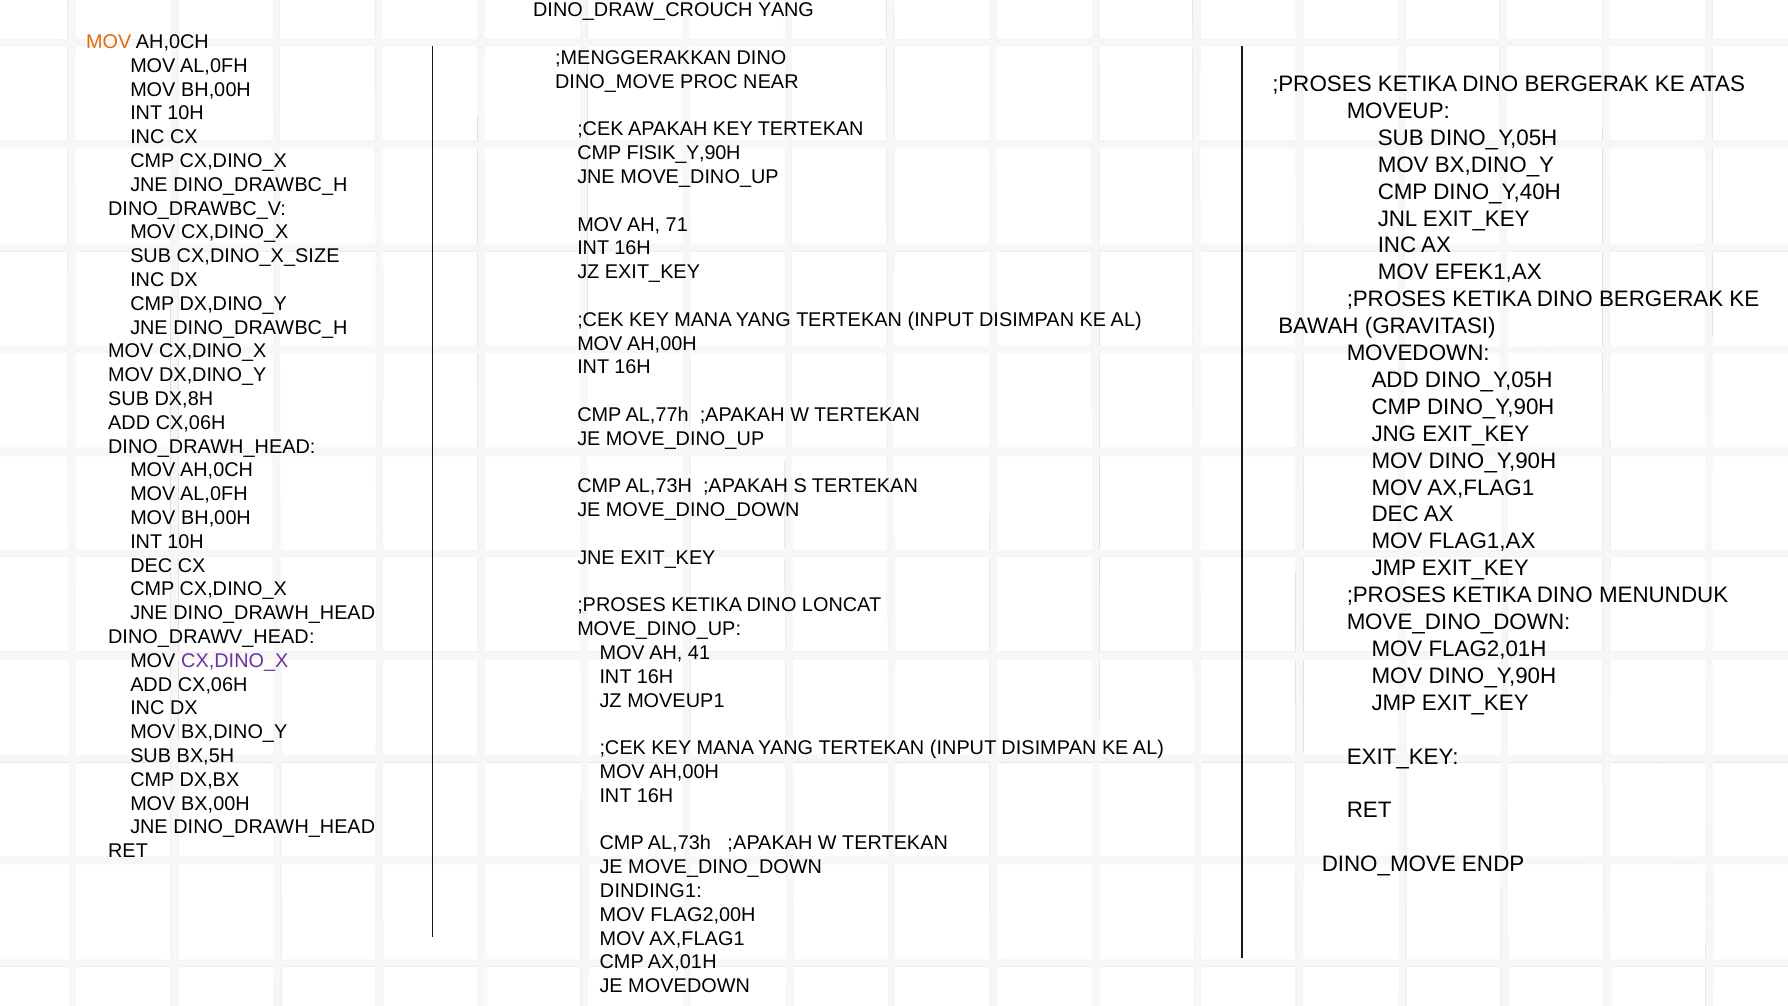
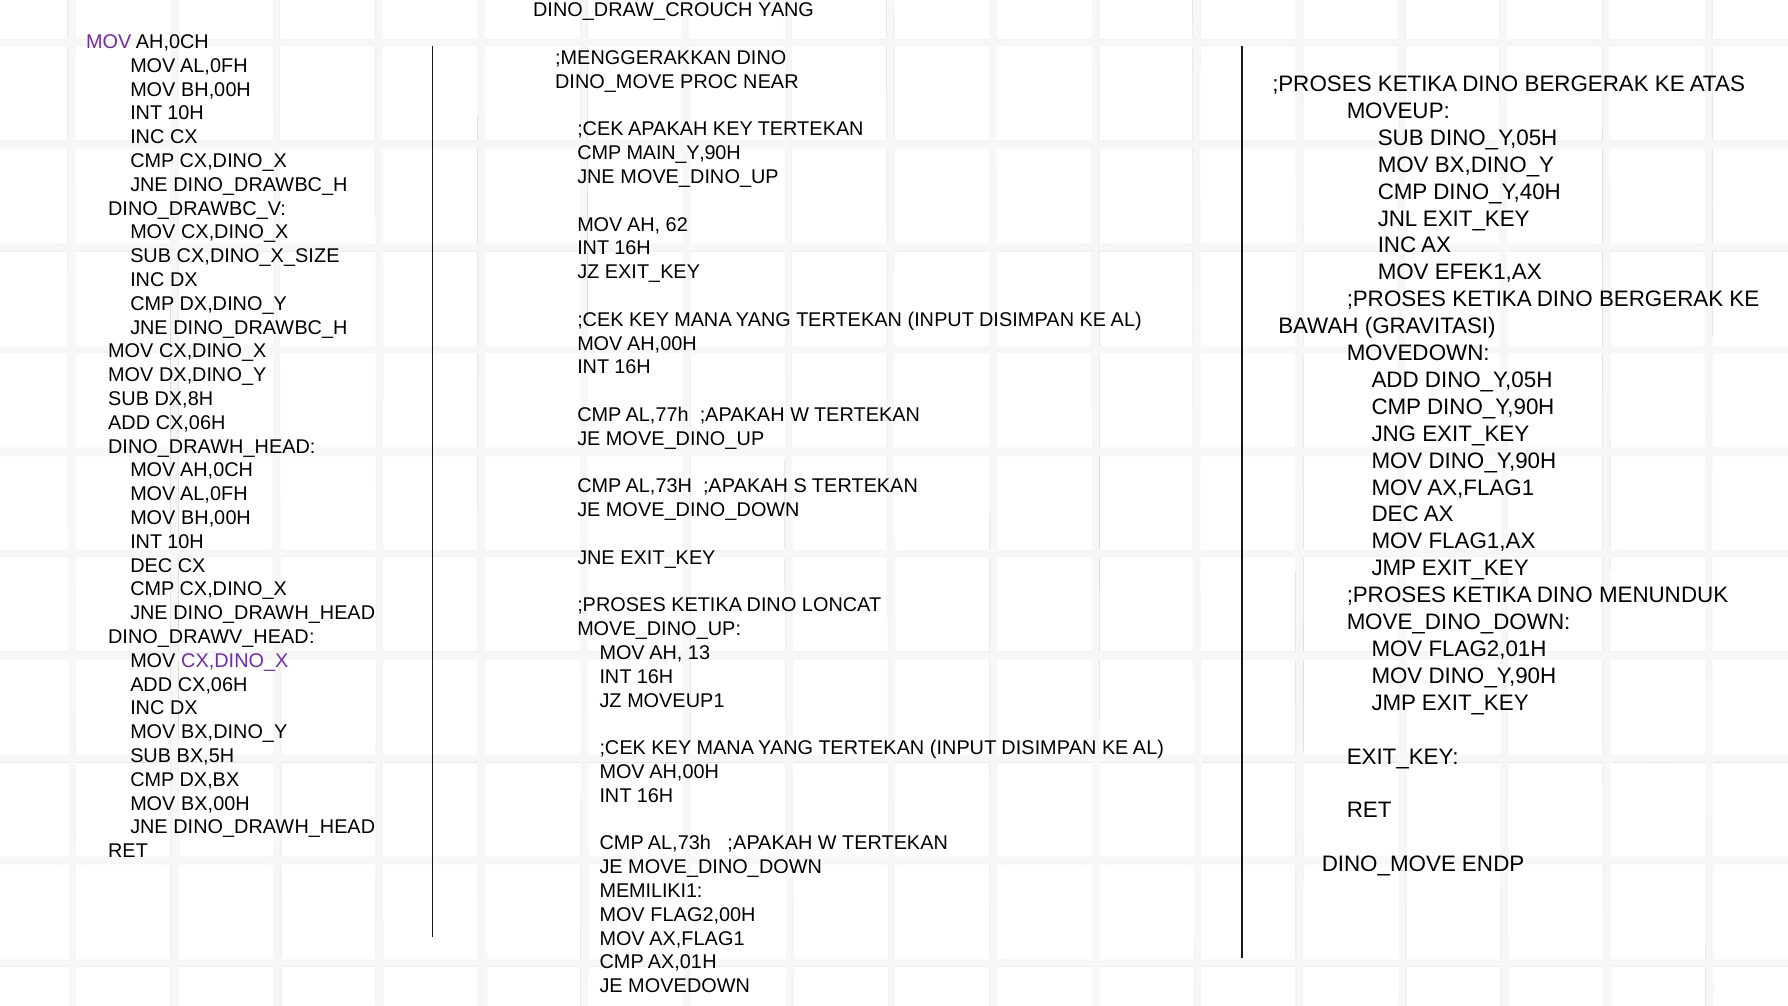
MOV colour: orange -> purple (109, 42)
FISIK_Y,90H: FISIK_Y,90H -> MAIN_Y,90H (684, 153)
71: 71 -> 62 (677, 224)
41: 41 -> 13 (699, 653)
DINDING1: DINDING1 -> MEMILIKI1 (651, 891)
